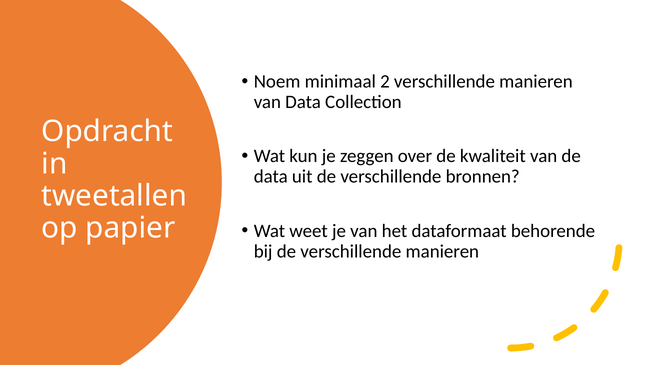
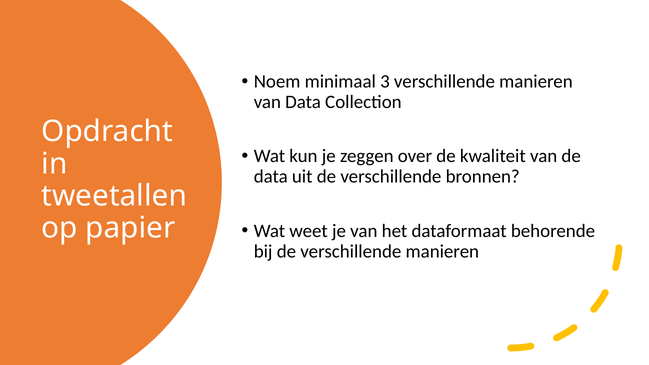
2: 2 -> 3 (385, 82)
